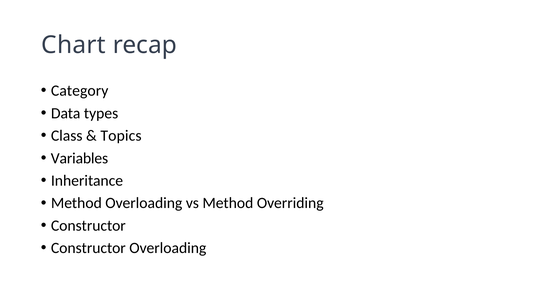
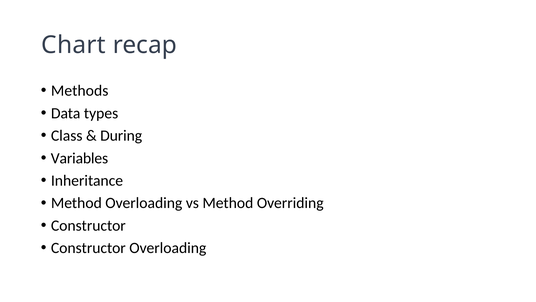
Category: Category -> Methods (80, 91)
Topics: Topics -> During (121, 136)
